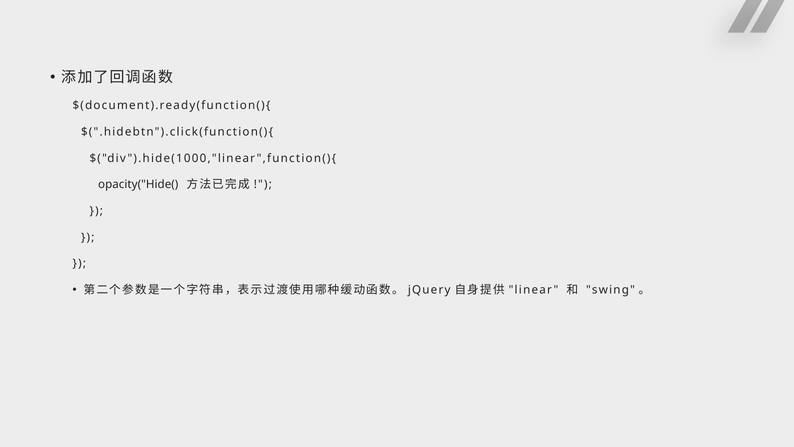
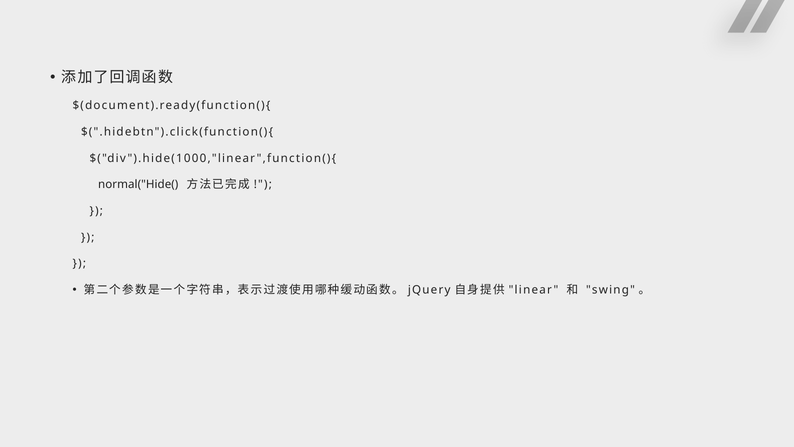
opacity("Hide(: opacity("Hide( -> normal("Hide( (138, 184)
